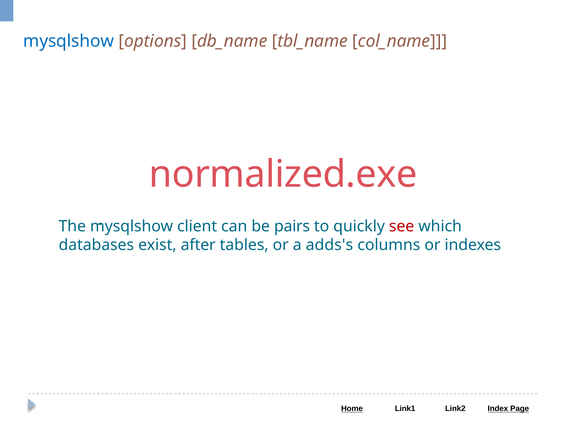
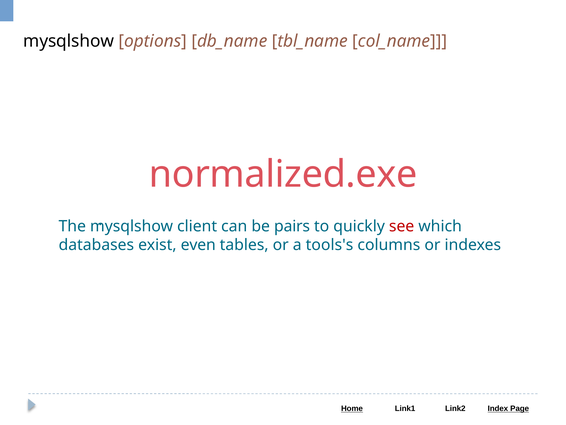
mysqlshow colour: blue -> black (69, 41)
after: after -> even (198, 245)
adds's: adds's -> tools's (329, 245)
